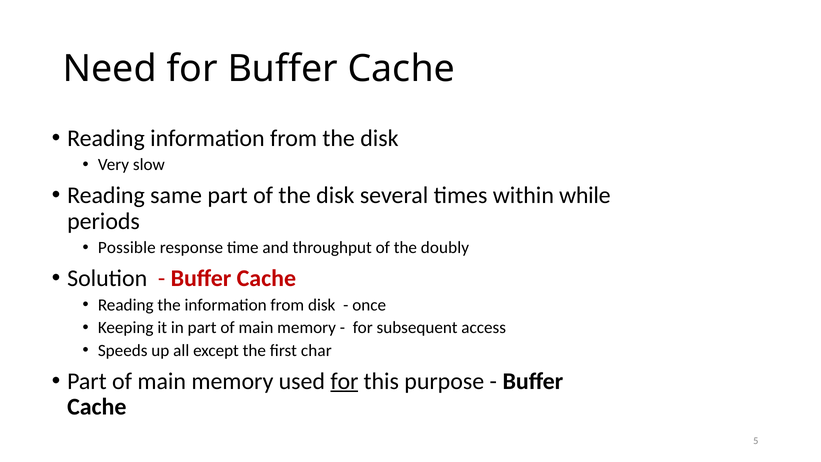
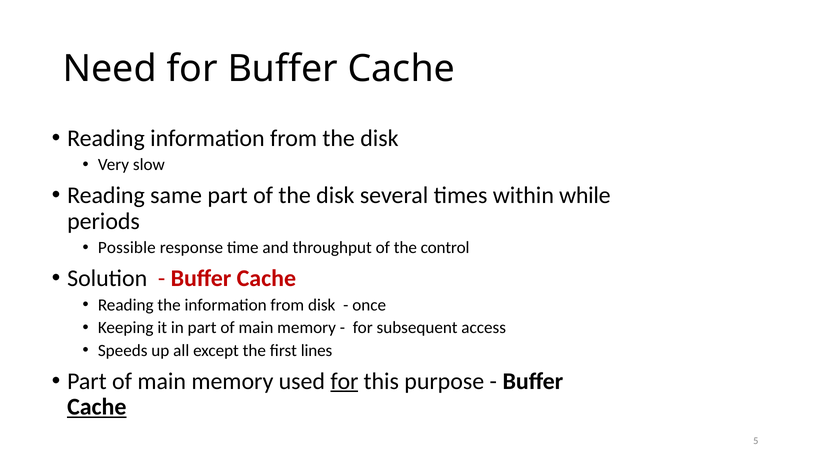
doubly: doubly -> control (445, 248)
char: char -> lines (317, 350)
Cache underline: none -> present (97, 407)
